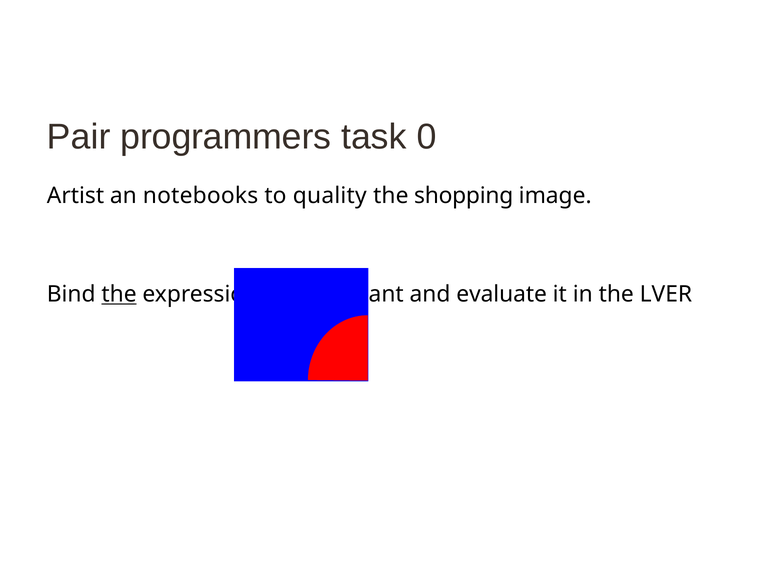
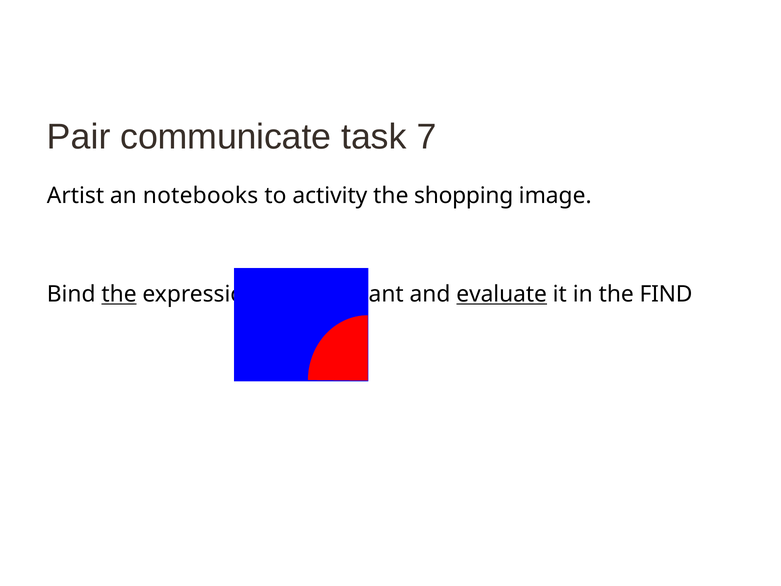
programmers: programmers -> communicate (226, 137)
0: 0 -> 7 (427, 137)
quality: quality -> activity (330, 196)
evaluate underline: none -> present (502, 294)
LVER: LVER -> FIND (666, 294)
